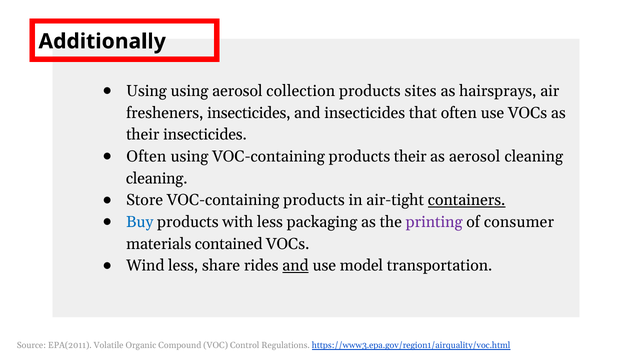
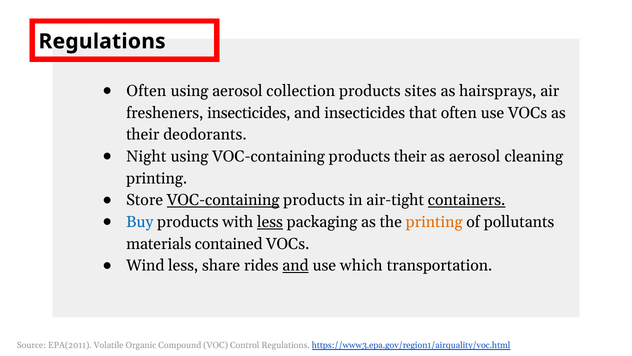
Additionally: Additionally -> Regulations (102, 41)
Using: Using -> Often (146, 91)
their insecticides: insecticides -> deodorants (205, 135)
Often: Often -> Night (146, 156)
cleaning: cleaning -> printing (157, 178)
VOC-containing underline: none -> present (223, 200)
less underline: none -> present (270, 222)
printing colour: purple -> orange (434, 222)
consumer: consumer -> pollutants (519, 222)
model: model -> which (361, 265)
